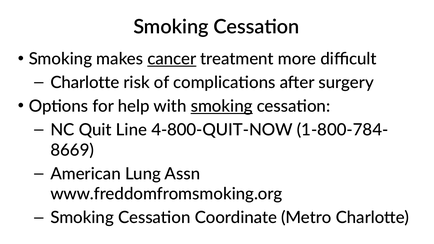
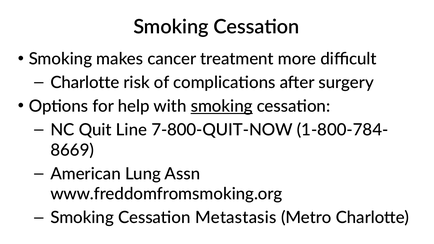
cancer underline: present -> none (172, 59)
4-800-QUIT-NOW: 4-800-QUIT-NOW -> 7-800-QUIT-NOW (222, 130)
Coordinate: Coordinate -> Metastasis (236, 218)
